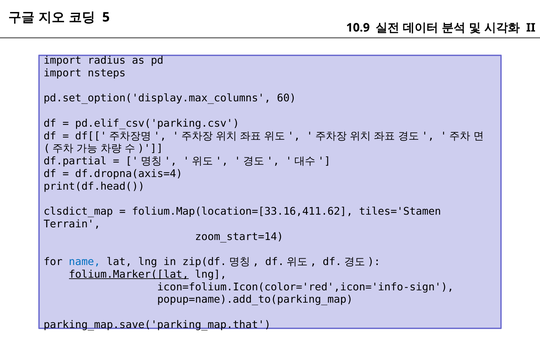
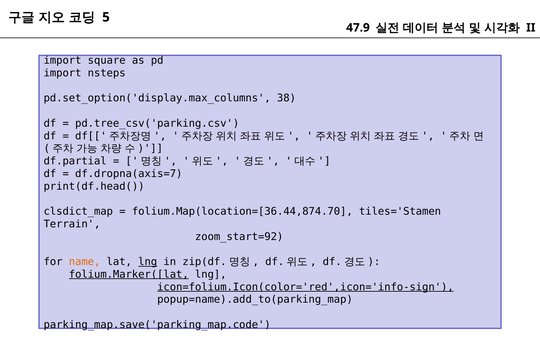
10.9: 10.9 -> 47.9 (358, 28)
radius: radius -> square (107, 61)
60: 60 -> 38 (286, 98)
pd.elif_csv('parking.csv: pd.elif_csv('parking.csv -> pd.tree_csv('parking.csv (157, 124)
df.dropna(axis=4: df.dropna(axis=4 -> df.dropna(axis=7 (129, 174)
folium.Map(location=[33.16,411.62: folium.Map(location=[33.16,411.62 -> folium.Map(location=[36.44,874.70 (242, 212)
zoom_start=14: zoom_start=14 -> zoom_start=92 (239, 237)
name colour: blue -> orange (85, 262)
lng underline: none -> present (148, 262)
icon=folium.Icon(color='red',icon='info-sign underline: none -> present (305, 287)
parking_map.save('parking_map.that: parking_map.save('parking_map.that -> parking_map.save('parking_map.code (157, 325)
